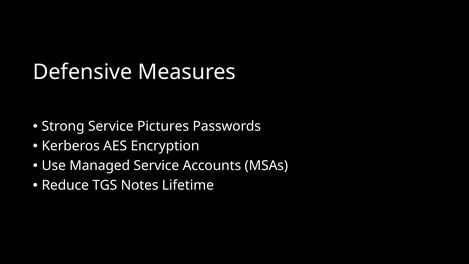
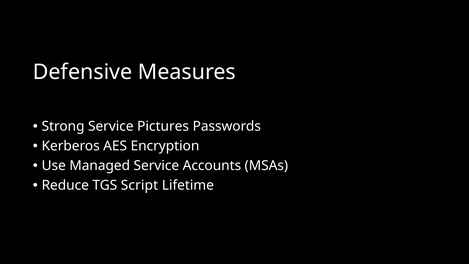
Notes: Notes -> Script (139, 185)
